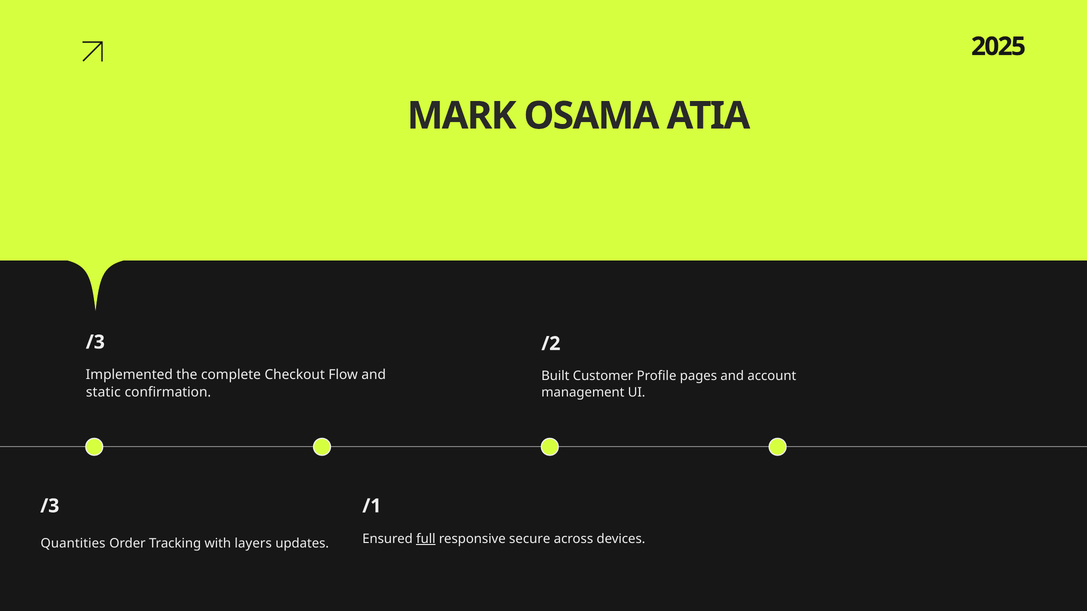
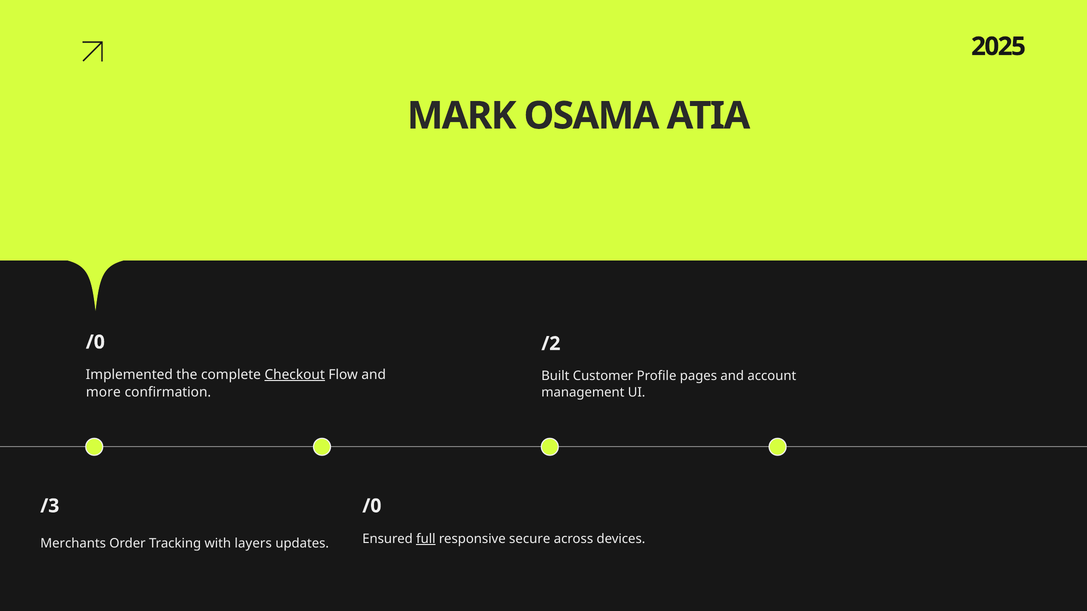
/3: /3 -> /0 (95, 342)
Checkout underline: none -> present (295, 375)
static: static -> more (103, 392)
/1: /1 -> /0 (372, 506)
Quantities: Quantities -> Merchants (73, 544)
